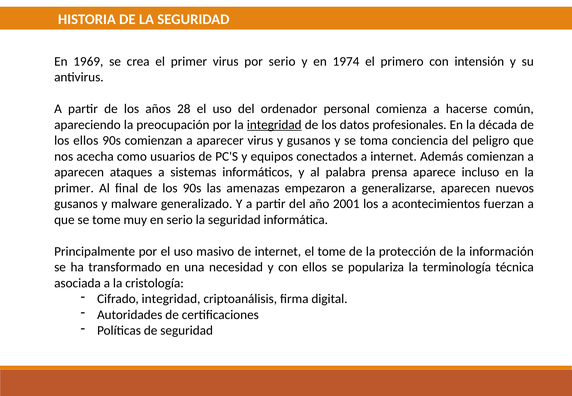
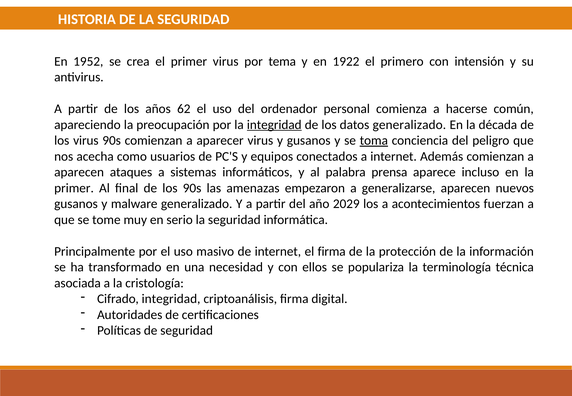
1969: 1969 -> 1952 (88, 61)
por serio: serio -> tema (282, 61)
1974: 1974 -> 1922 (346, 61)
28: 28 -> 62 (184, 109)
datos profesionales: profesionales -> generalizado (409, 125)
los ellos: ellos -> virus (86, 141)
toma underline: none -> present (374, 141)
2001: 2001 -> 2029 (346, 204)
el tome: tome -> firma (332, 251)
